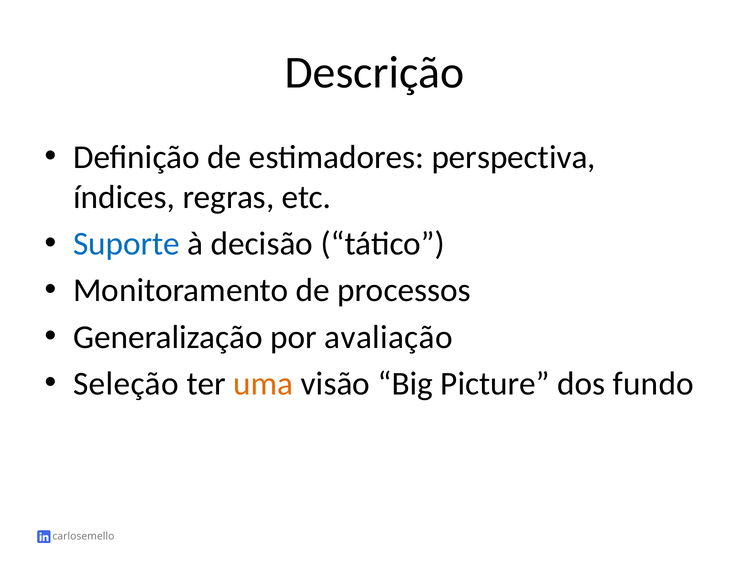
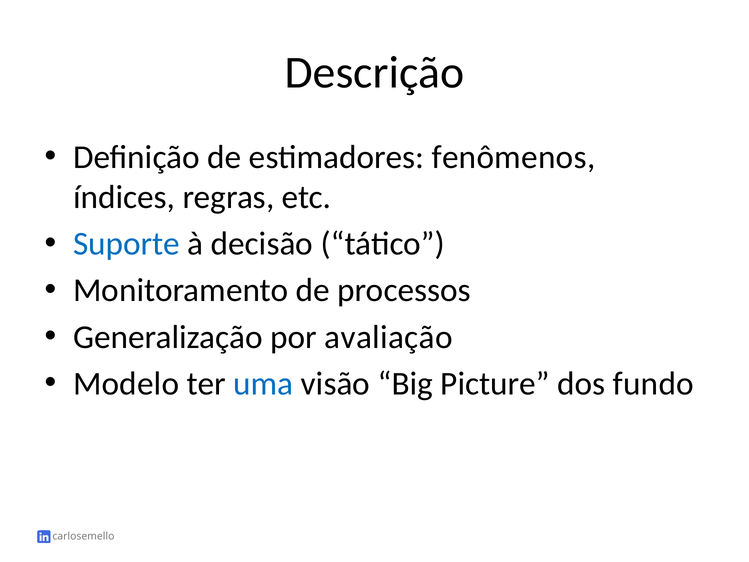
perspectiva: perspectiva -> fenômenos (513, 157)
Seleção: Seleção -> Modelo (126, 384)
uma colour: orange -> blue (263, 384)
